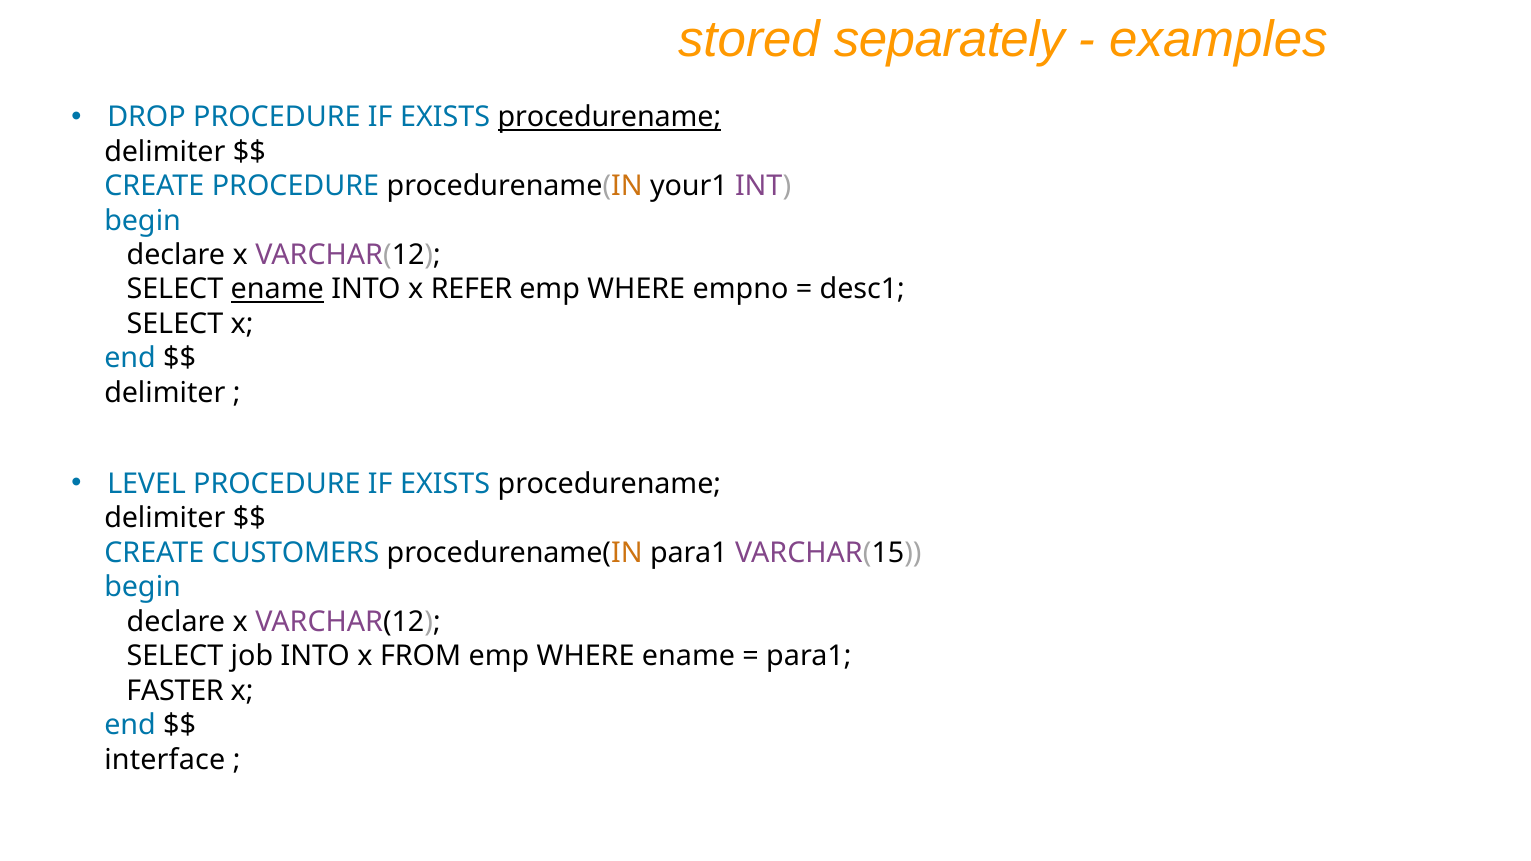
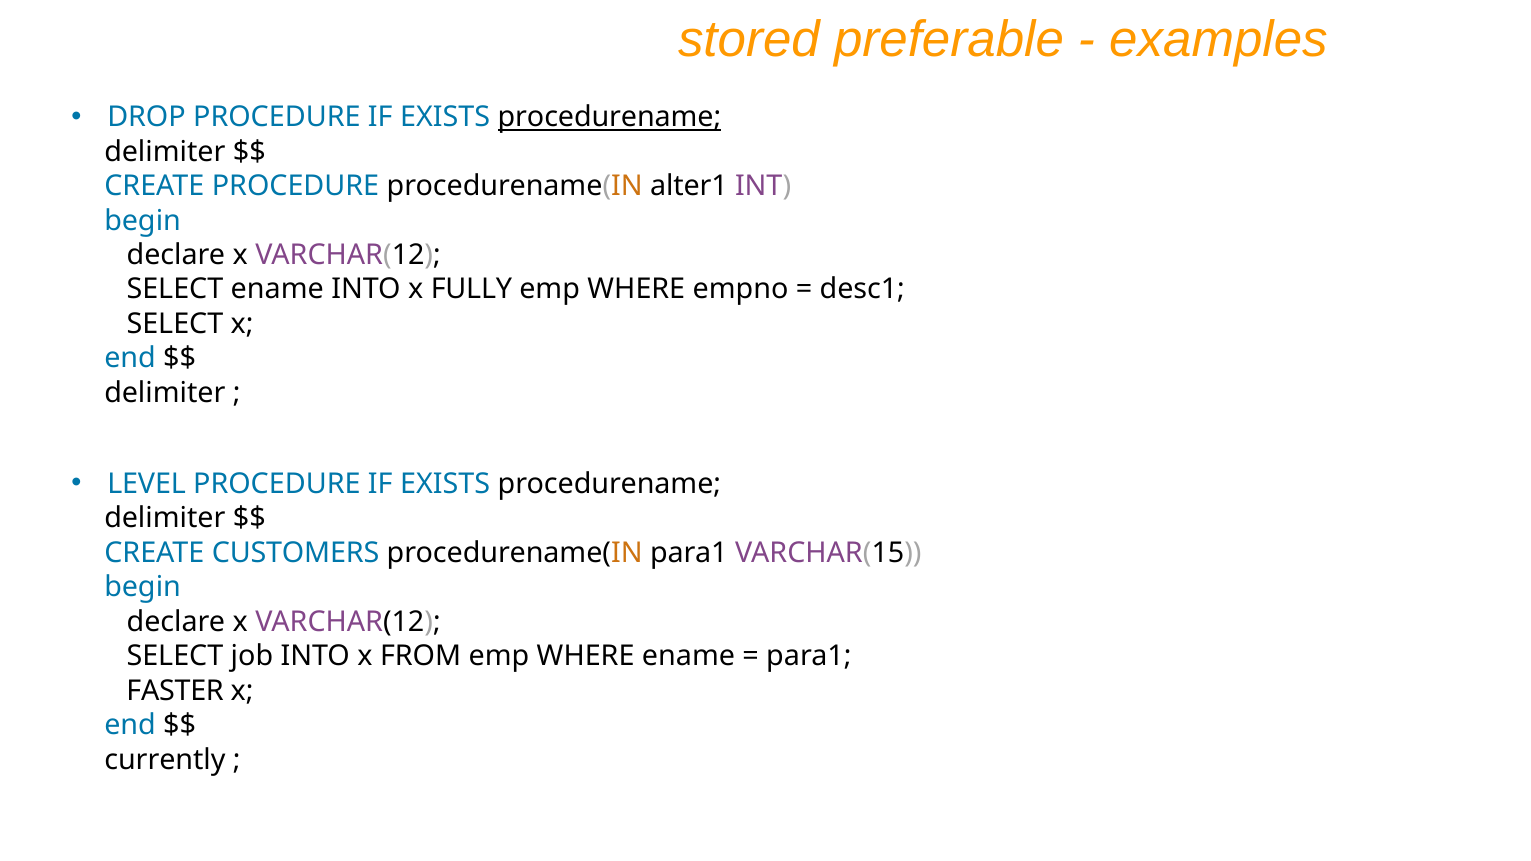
separately: separately -> preferable (949, 40)
your1: your1 -> alter1 (689, 186)
ename underline: present -> none (277, 290)
REFER: REFER -> FULLY (471, 290)
interface: interface -> currently (165, 760)
